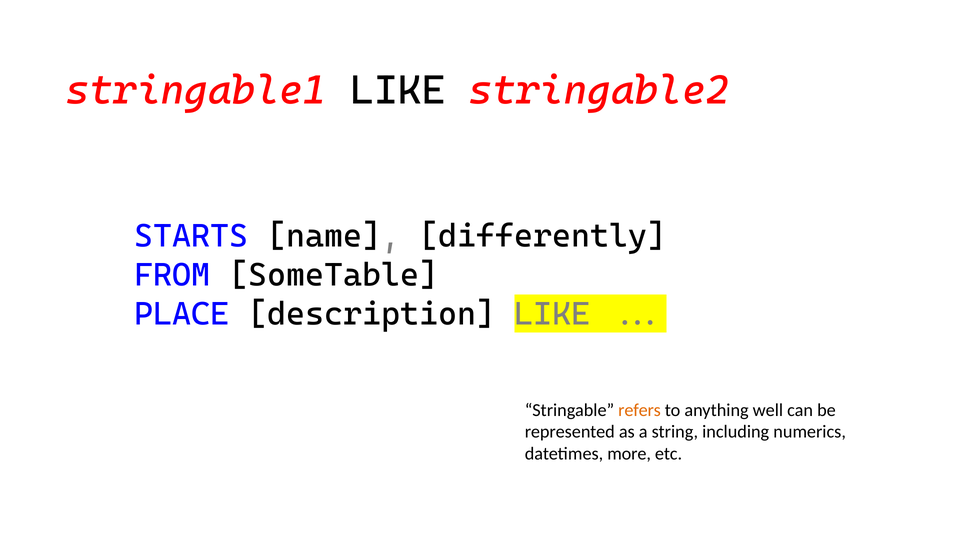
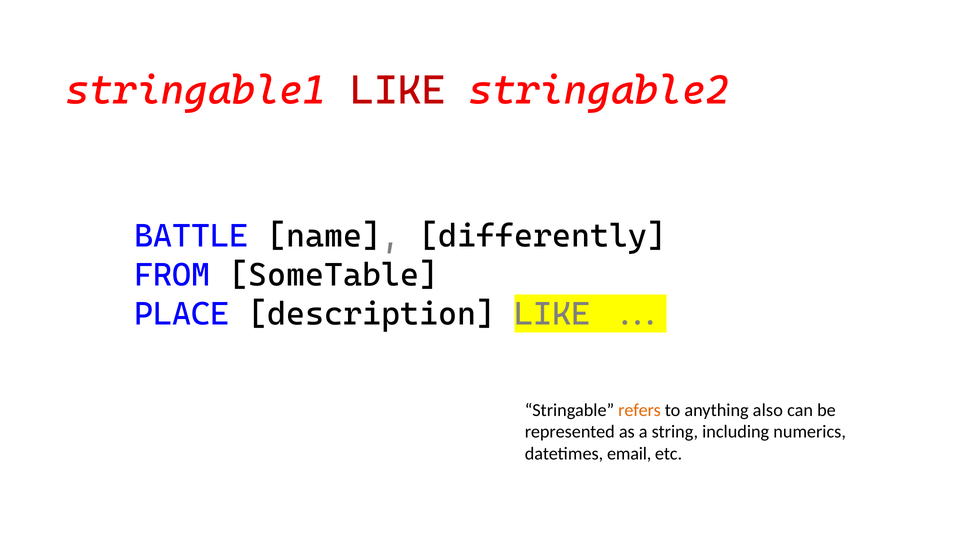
LIKE colour: black -> red (398, 90)
STARTS: STARTS -> BATTLE (191, 236)
well: well -> also (768, 410)
more: more -> email (629, 454)
